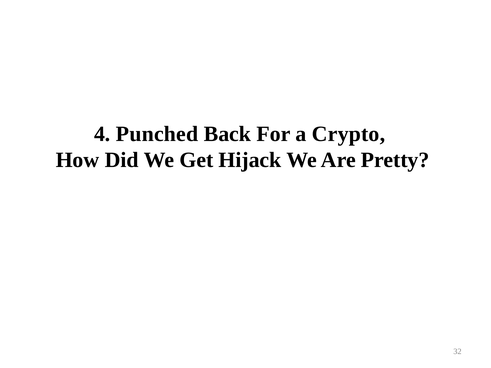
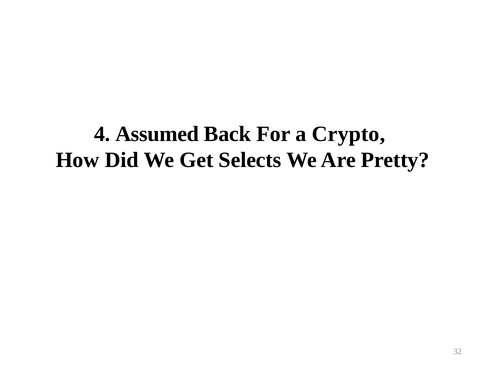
Punched: Punched -> Assumed (157, 134)
Hijack: Hijack -> Selects (250, 160)
